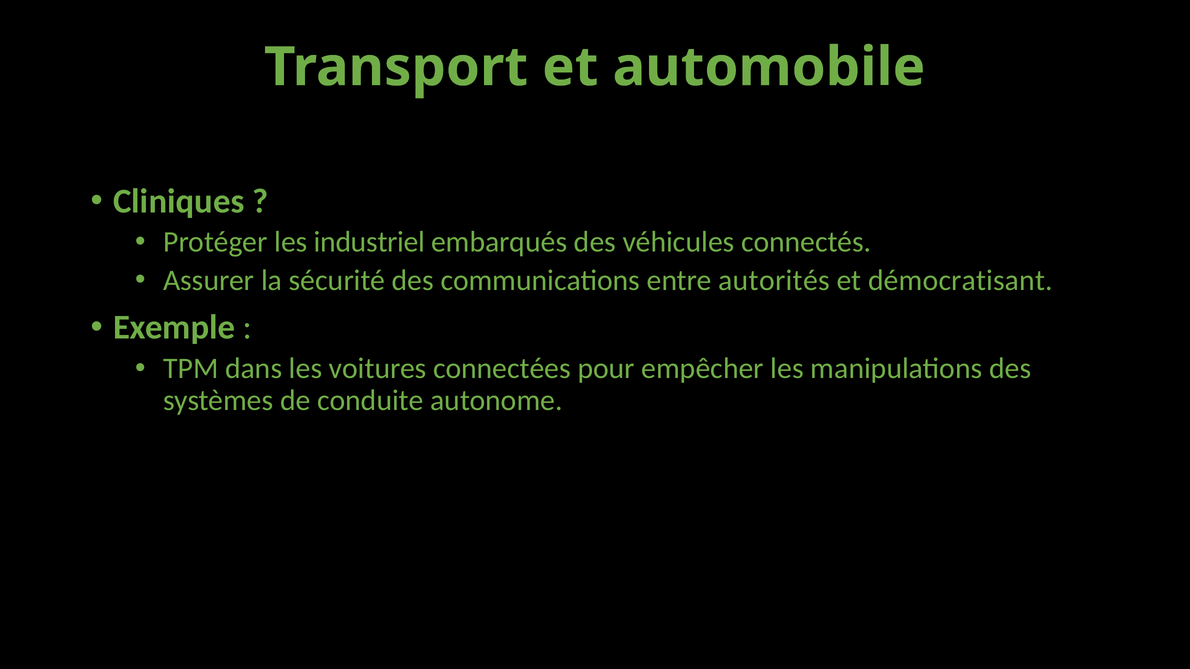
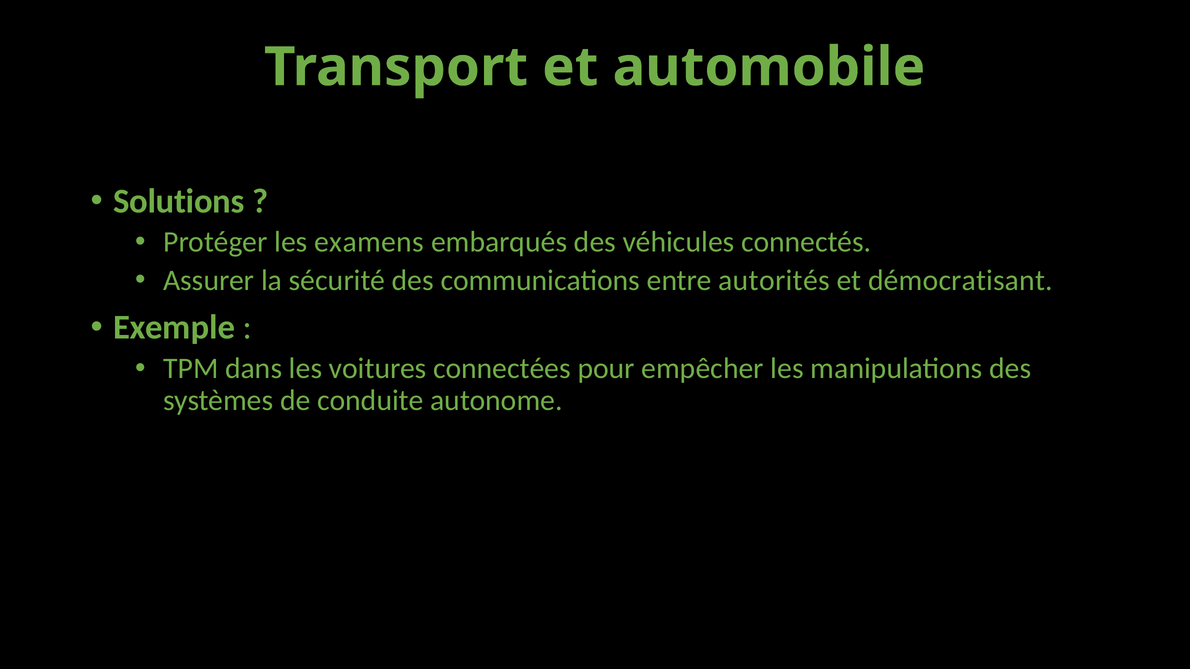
Cliniques: Cliniques -> Solutions (179, 201)
industriel: industriel -> examens (369, 242)
